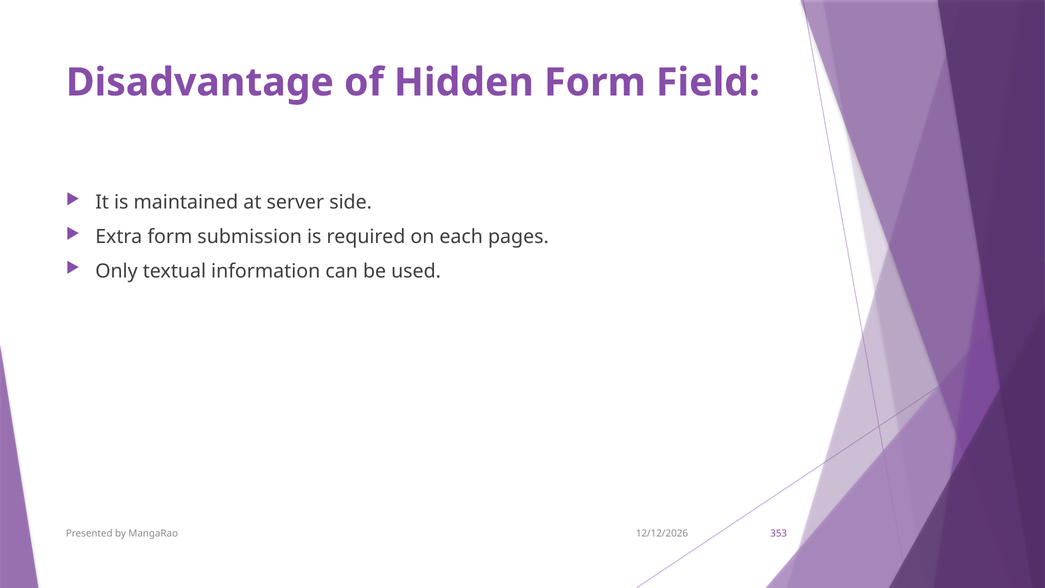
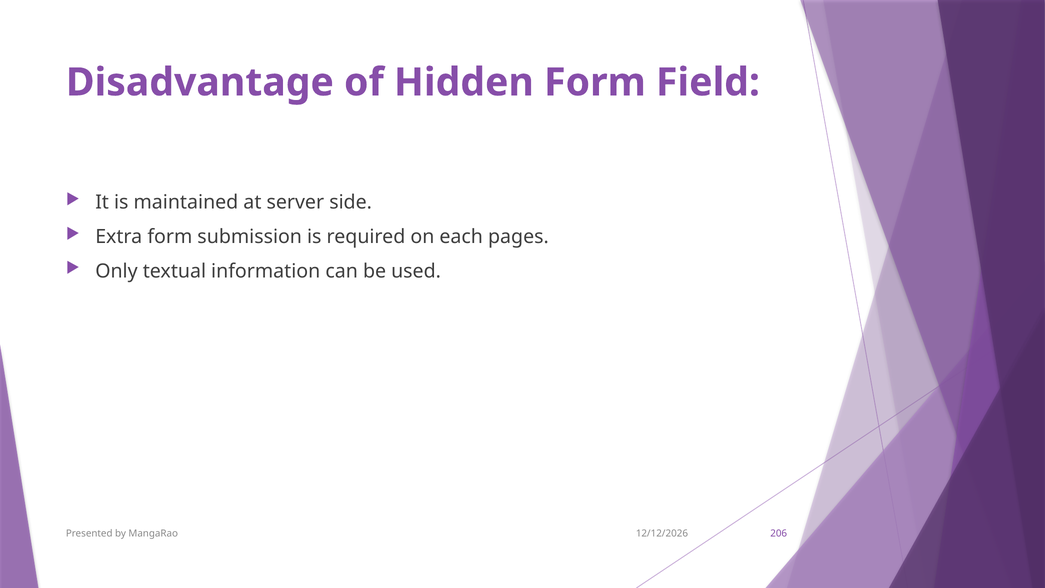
353: 353 -> 206 (779, 533)
